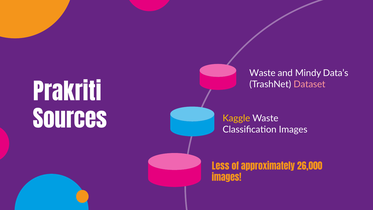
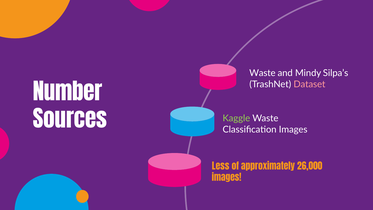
Data’s: Data’s -> Silpa’s (336, 73)
Prakriti: Prakriti -> Number (67, 93)
Kaggle colour: yellow -> light green (236, 118)
